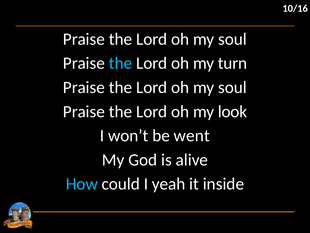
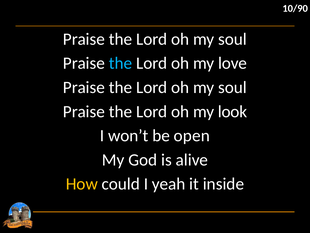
10/16: 10/16 -> 10/90 (295, 8)
turn: turn -> love (232, 63)
went: went -> open (192, 135)
How colour: light blue -> yellow (82, 184)
